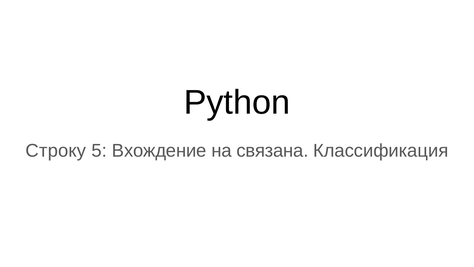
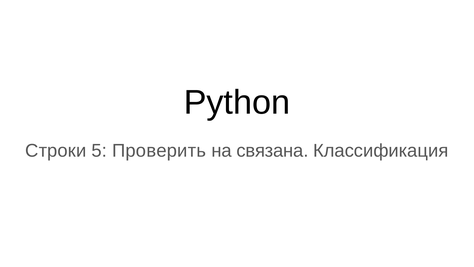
Строку: Строку -> Строки (56, 150)
Вхождение: Вхождение -> Проверить (159, 150)
